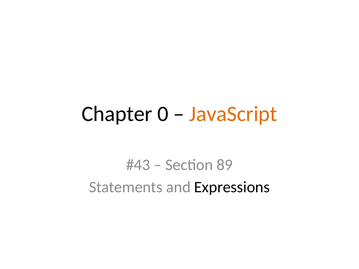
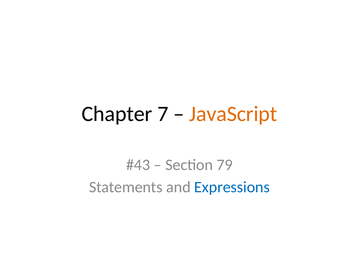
0: 0 -> 7 (163, 114)
89: 89 -> 79 (225, 165)
Expressions colour: black -> blue (232, 187)
